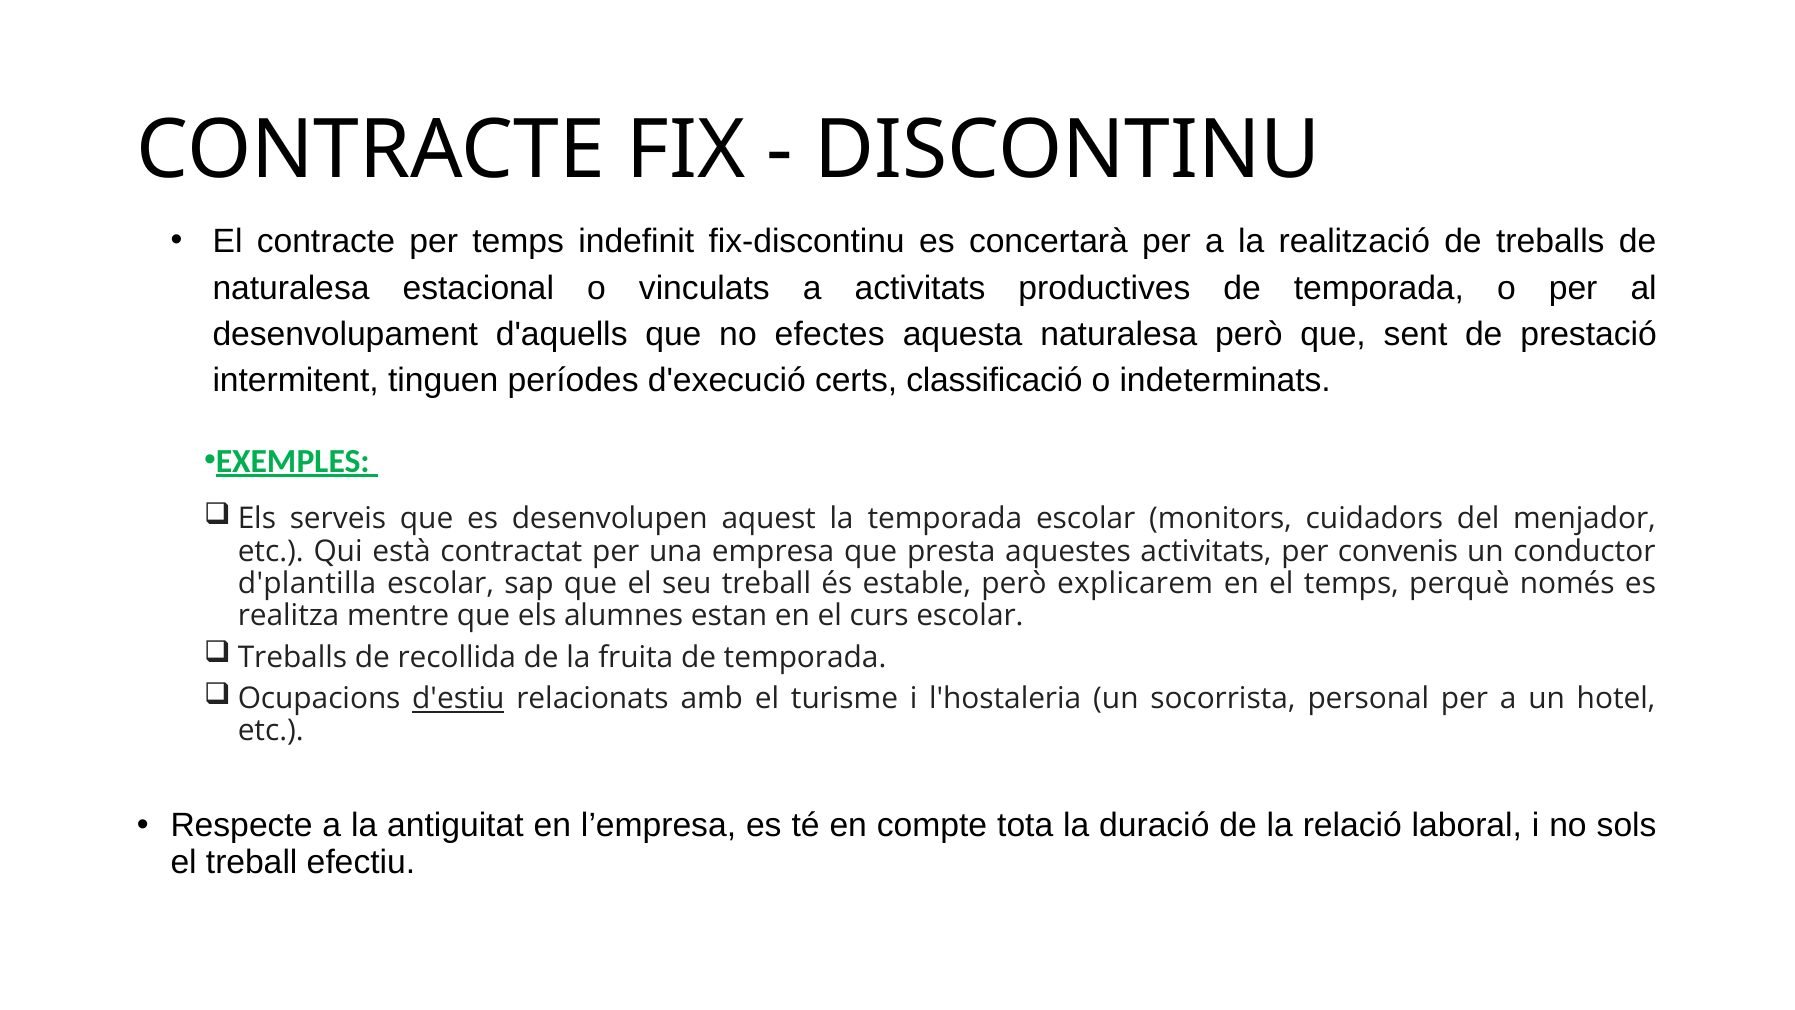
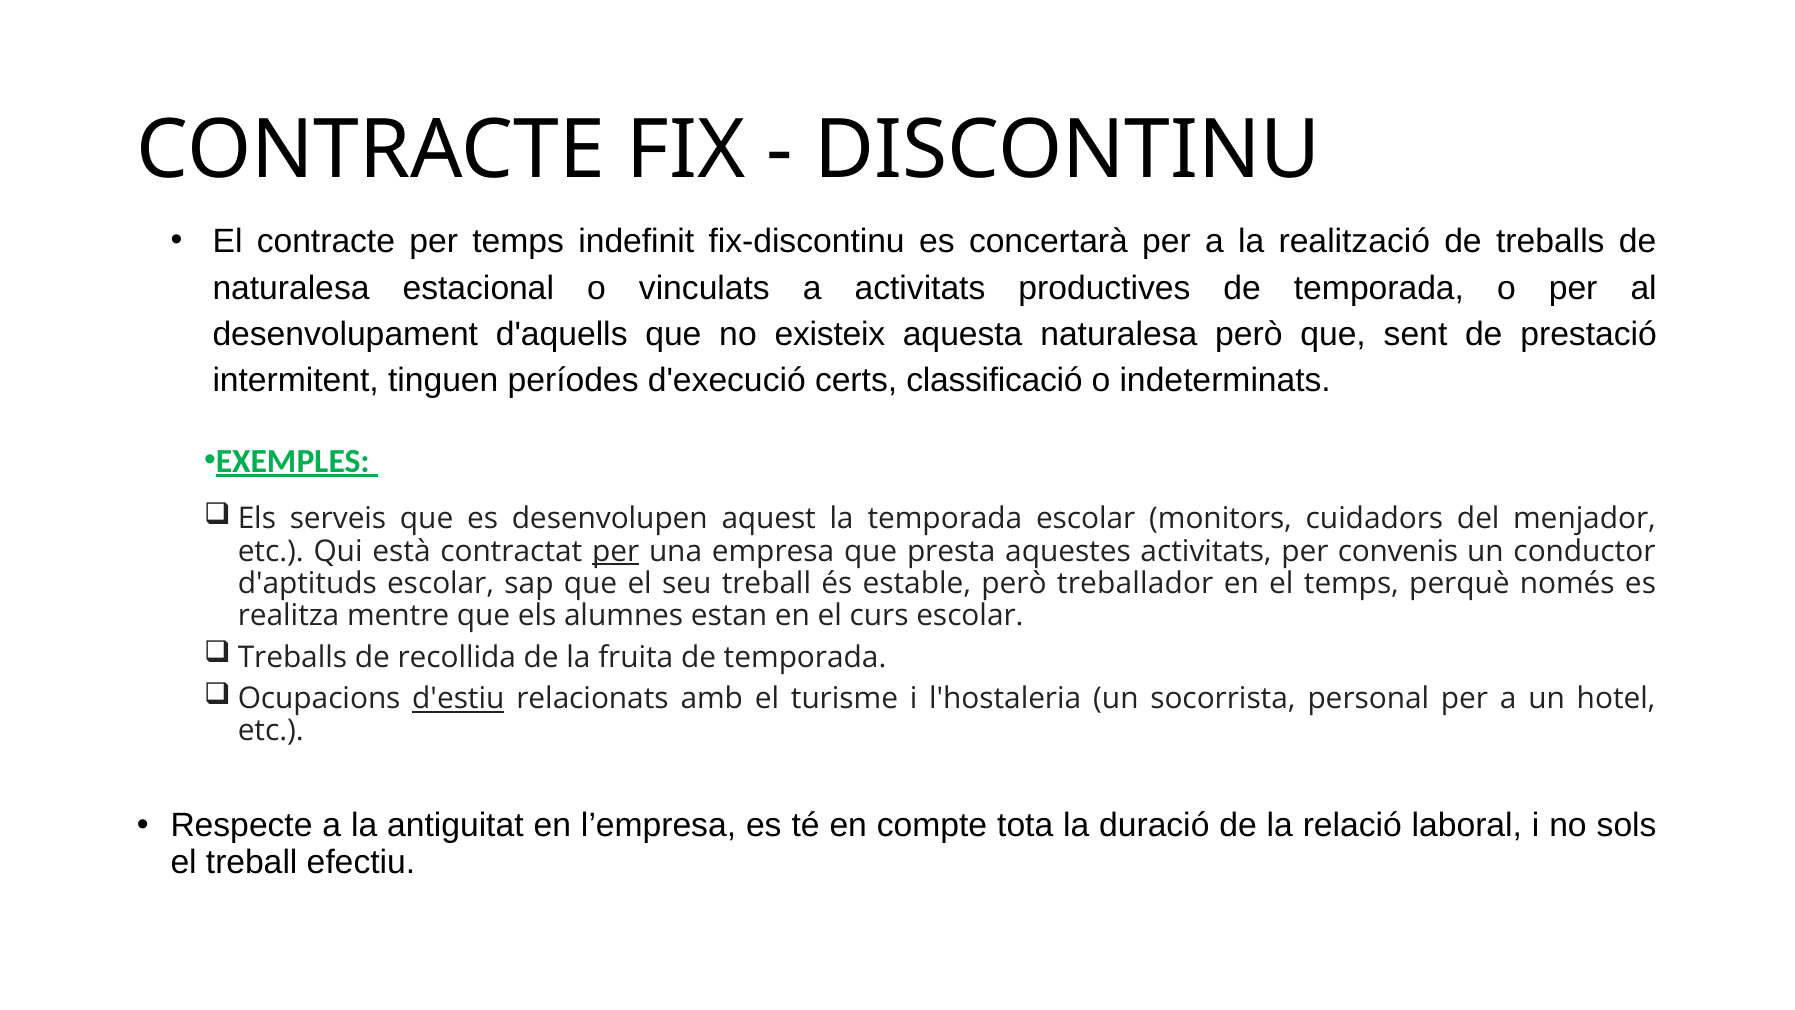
efectes: efectes -> existeix (830, 334)
per underline: none -> present (616, 551)
d'plantilla: d'plantilla -> d'aptituds (307, 583)
explicarem: explicarem -> treballador (1135, 583)
